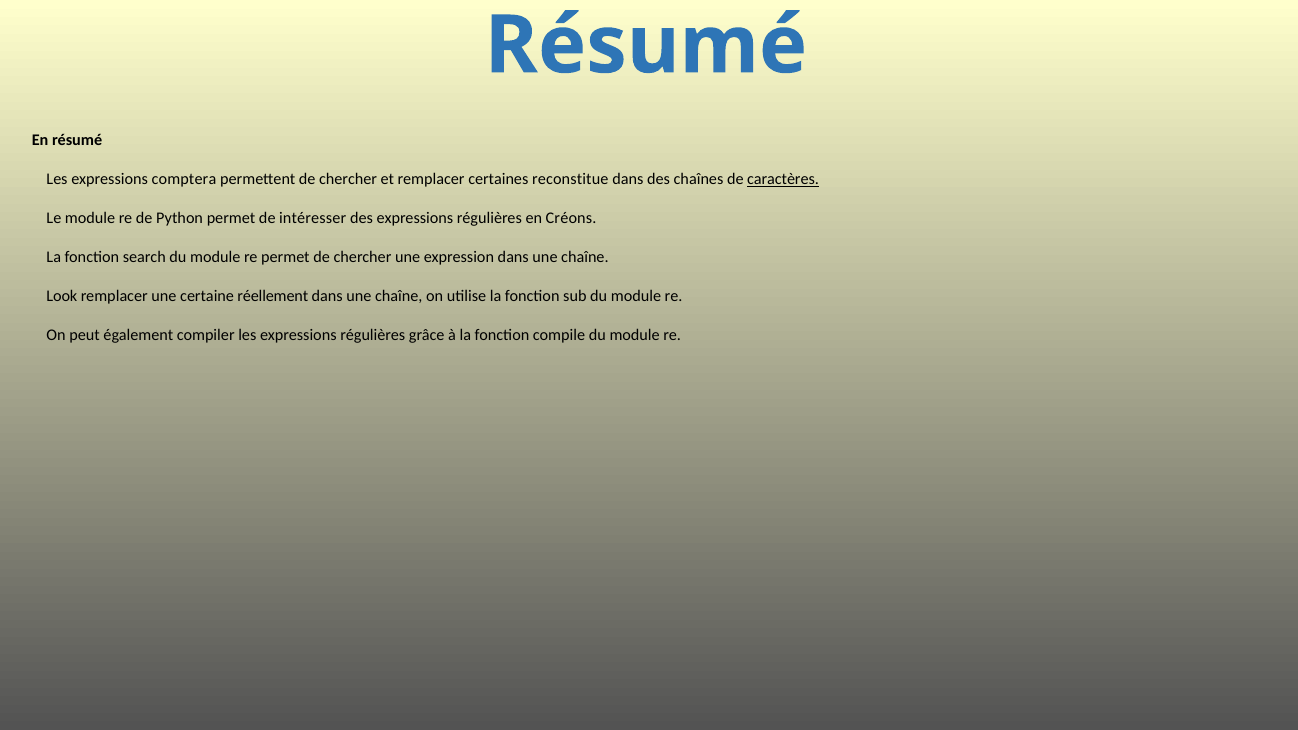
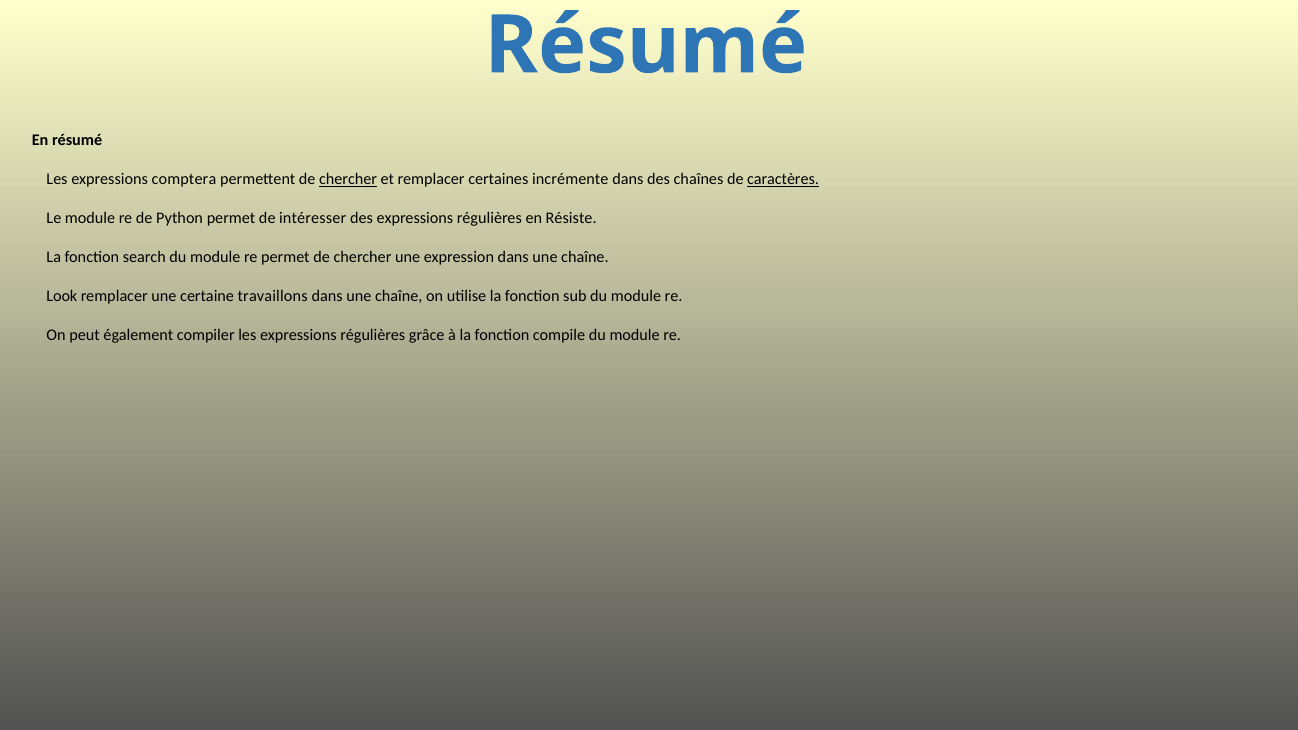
chercher underline: none -> present (348, 179)
reconstitue: reconstitue -> incrémente (570, 179)
Créons: Créons -> Résiste (571, 218)
réellement: réellement -> travaillons (273, 296)
